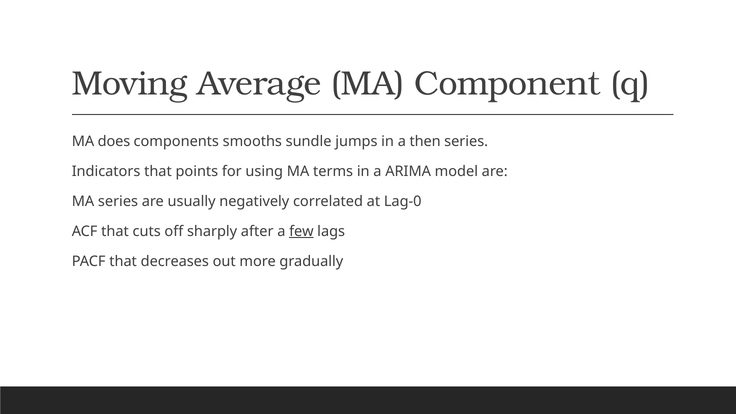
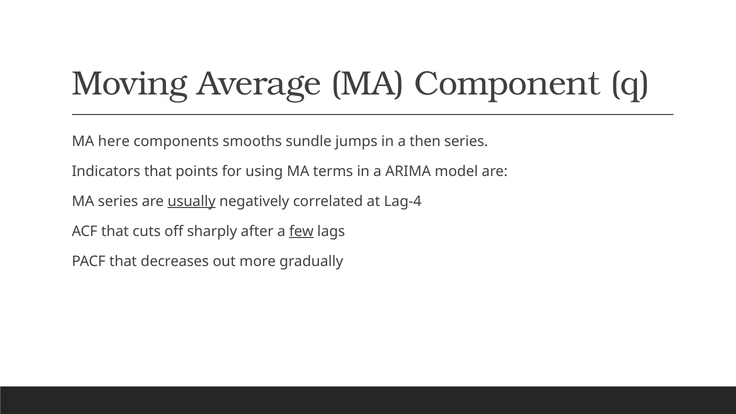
does: does -> here (114, 142)
usually underline: none -> present (192, 201)
Lag-0: Lag-0 -> Lag-4 (403, 201)
